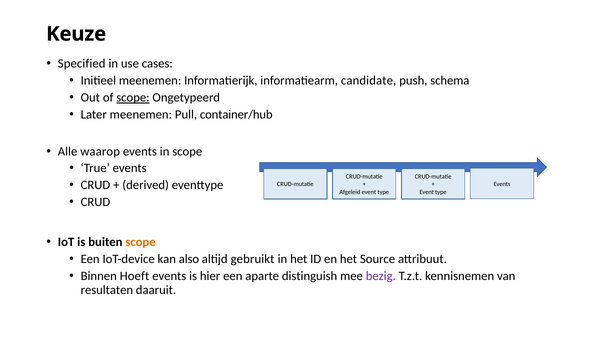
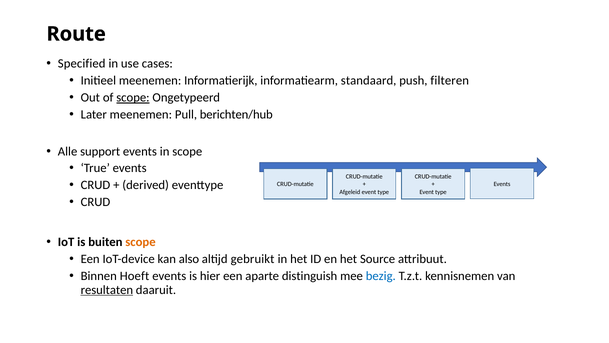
Keuze: Keuze -> Route (76, 34)
candidate: candidate -> standaard (369, 80)
schema: schema -> filteren (450, 80)
container/hub: container/hub -> berichten/hub (236, 114)
waarop: waarop -> support (100, 151)
bezig colour: purple -> blue (381, 276)
resultaten underline: none -> present (107, 289)
